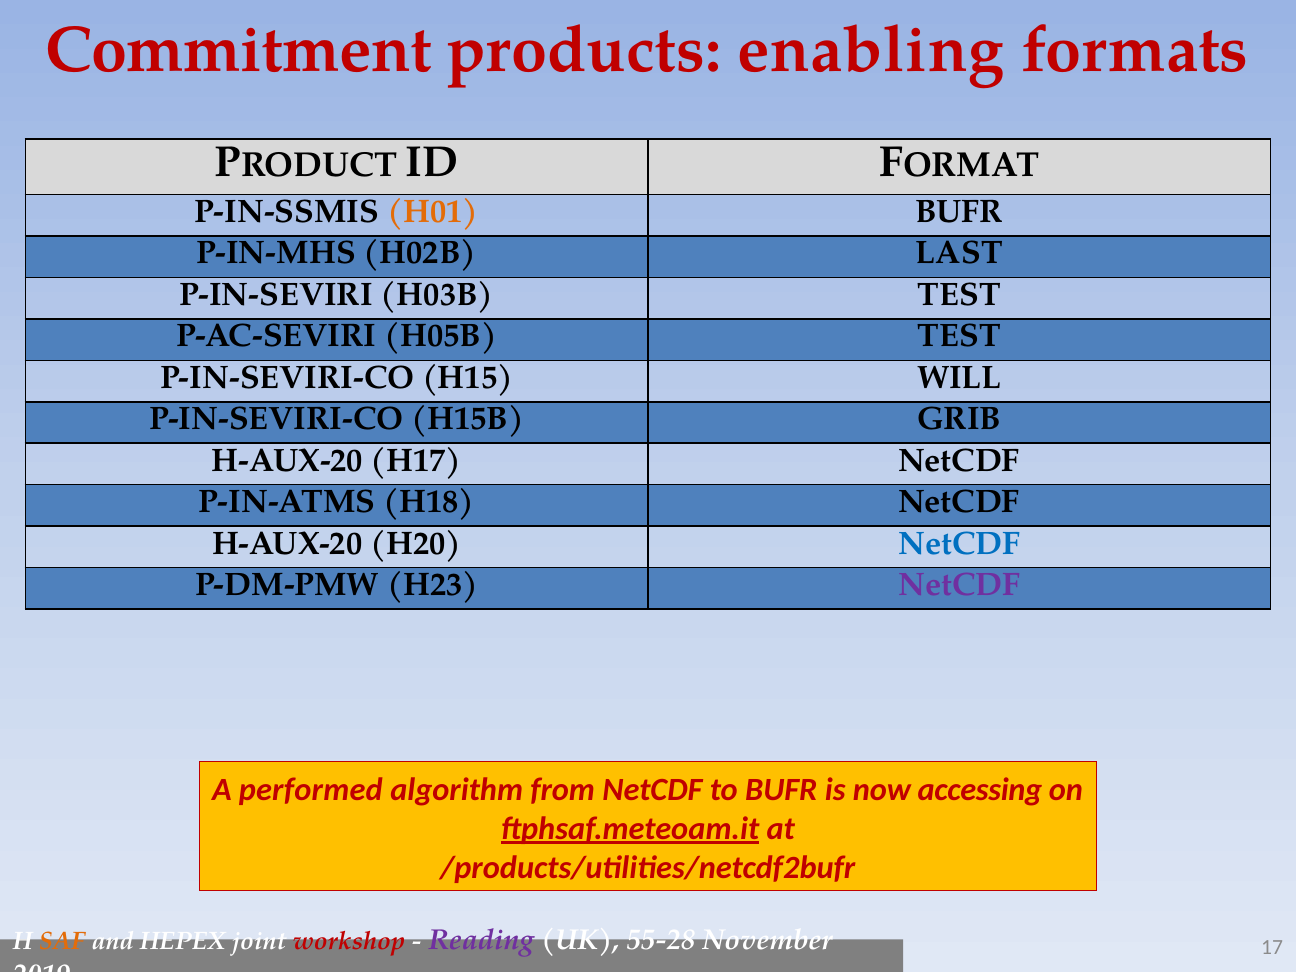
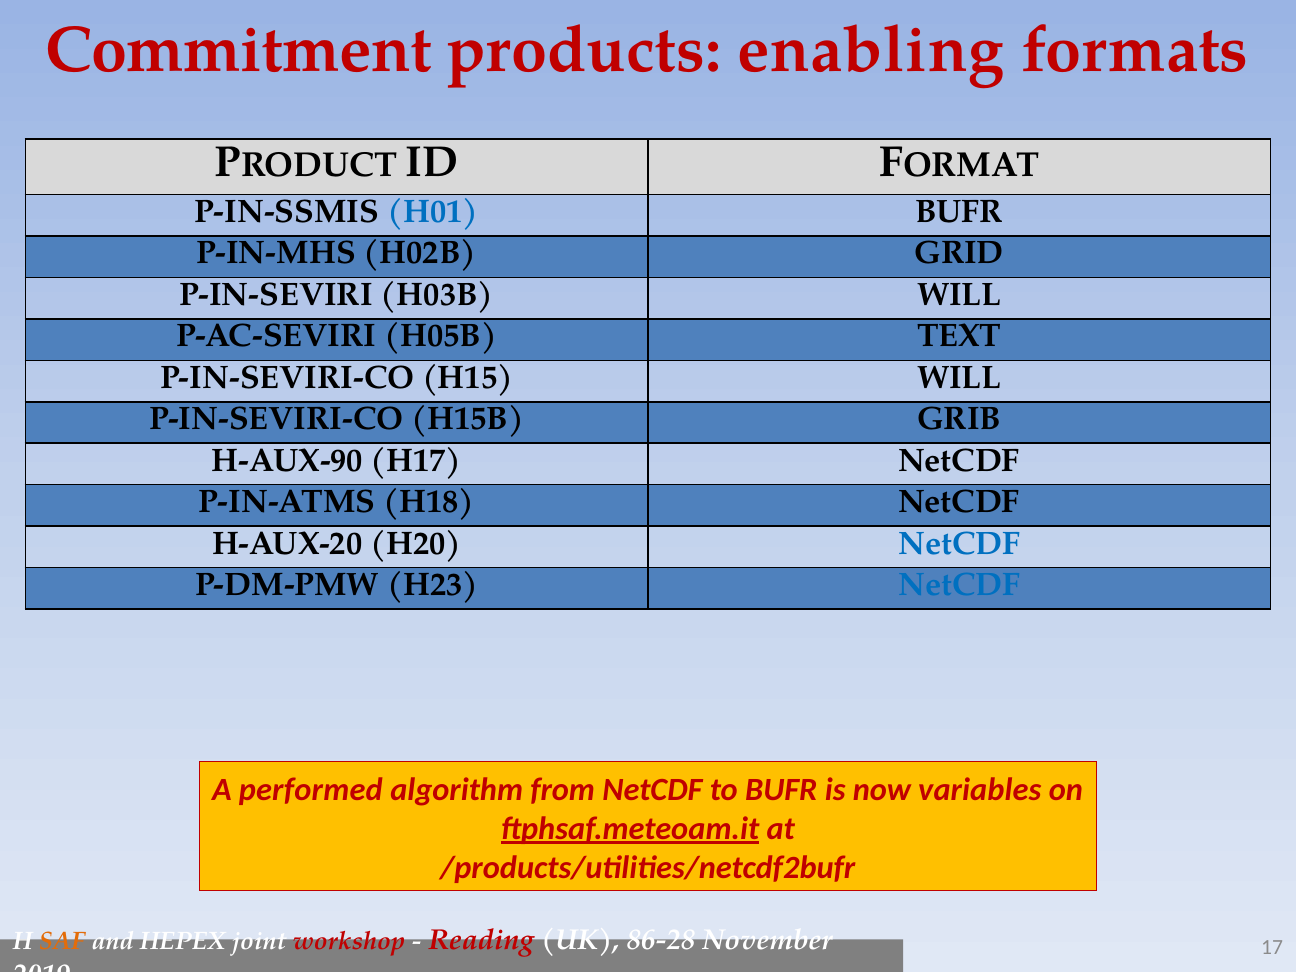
H01 colour: orange -> blue (433, 212)
LAST: LAST -> GRID (959, 253)
H03B TEST: TEST -> WILL (959, 295)
H05B TEST: TEST -> TEXT (959, 336)
H-AUX-20: H-AUX-20 -> H-AUX-90 (287, 461)
NetCDF colour: purple -> blue (959, 585)
accessing: accessing -> variables (980, 790)
Reading colour: purple -> red (481, 940)
55-28: 55-28 -> 86-28 (661, 940)
